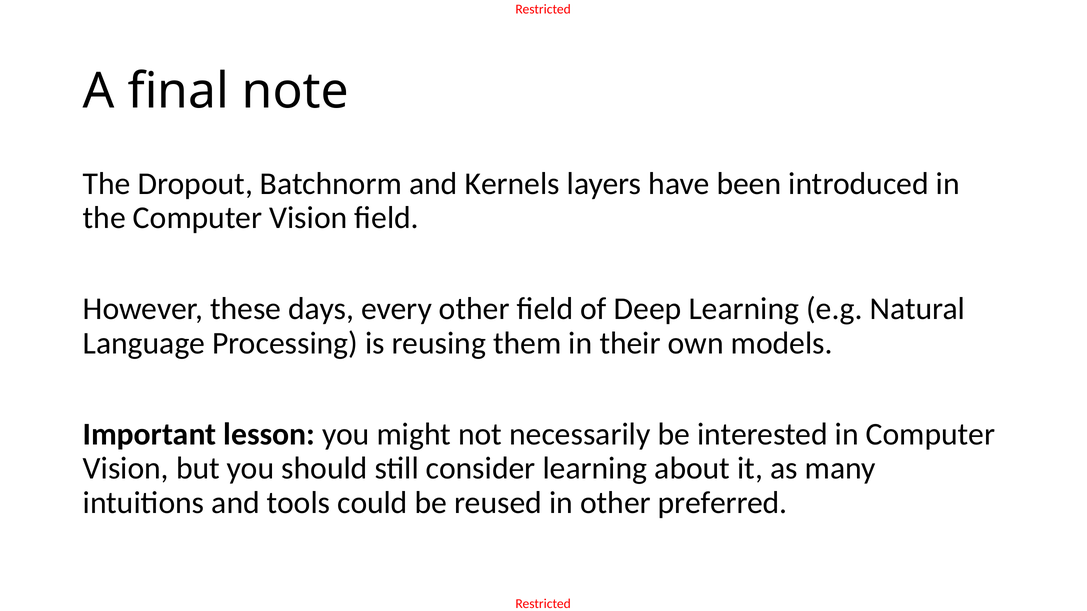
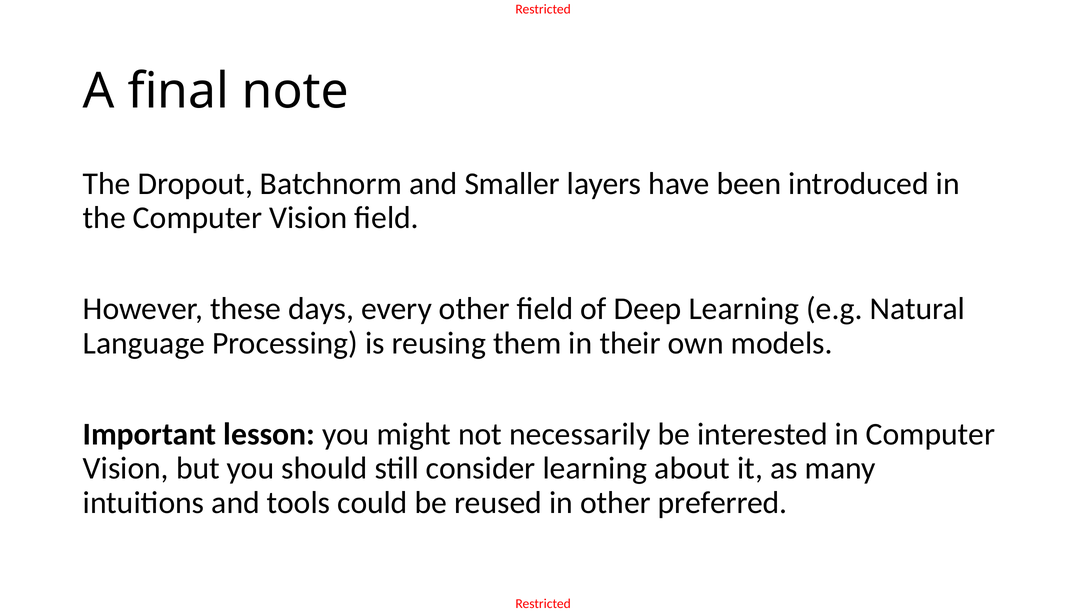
Kernels: Kernels -> Smaller (512, 184)
